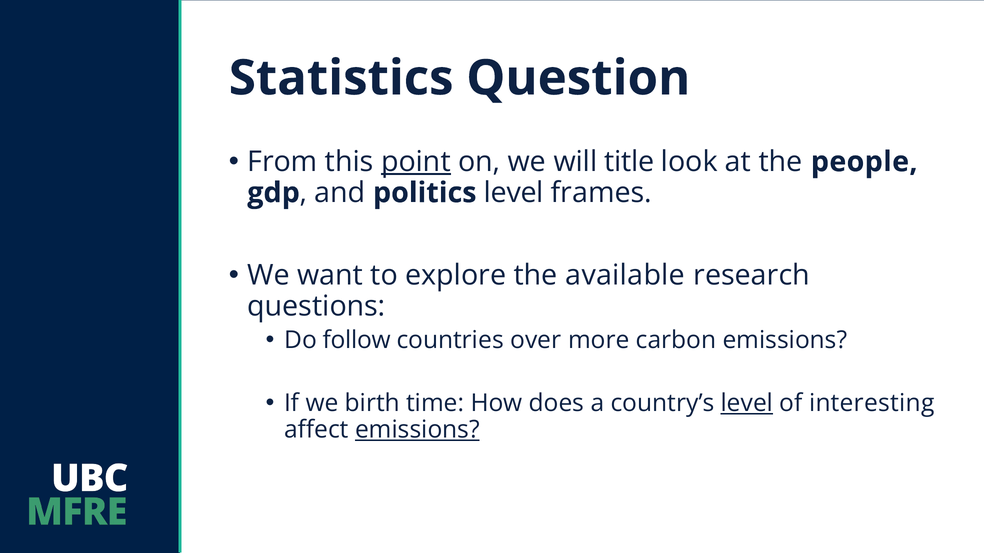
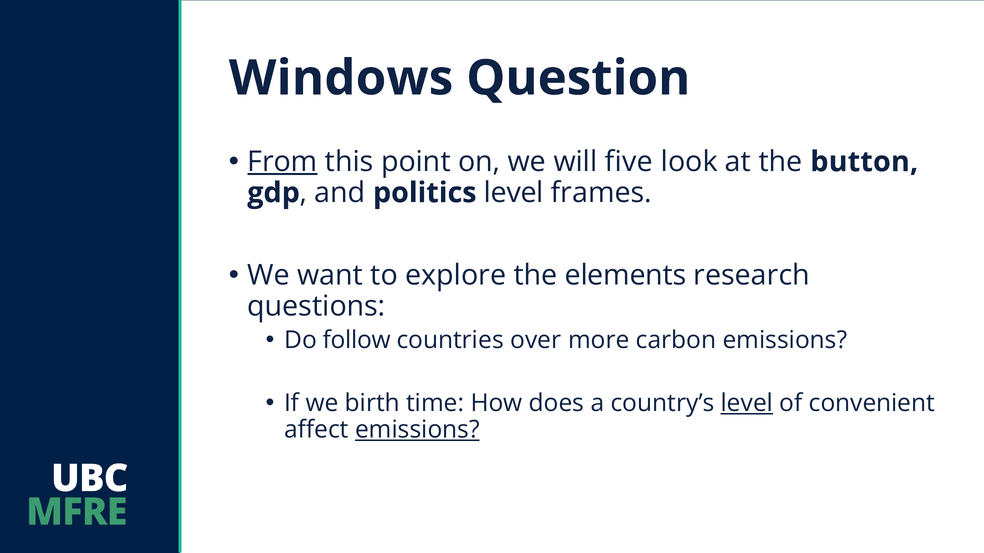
Statistics: Statistics -> Windows (341, 78)
From underline: none -> present (282, 162)
point underline: present -> none (416, 162)
title: title -> five (629, 162)
people: people -> button (864, 162)
available: available -> elements (626, 275)
interesting: interesting -> convenient (872, 404)
